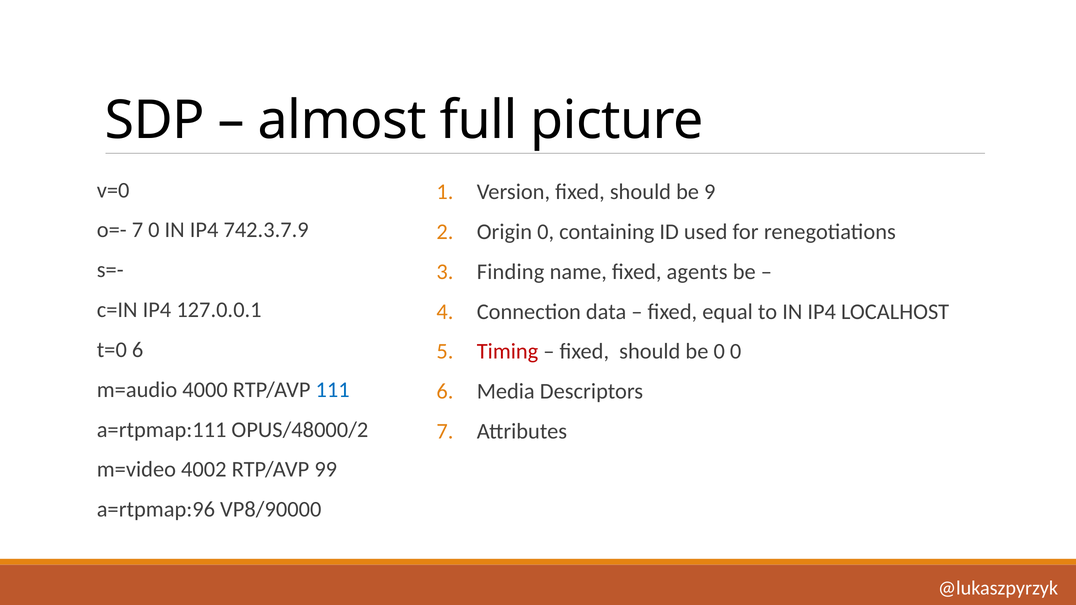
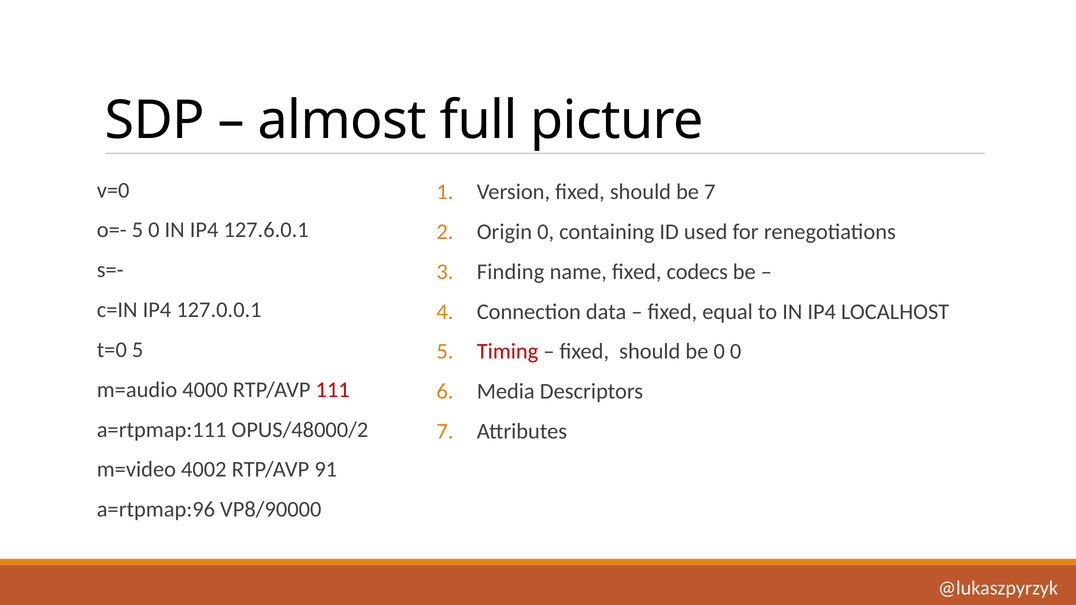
be 9: 9 -> 7 (710, 192)
o=- 7: 7 -> 5 (137, 230)
742.3.7.9: 742.3.7.9 -> 127.6.0.1 (266, 230)
agents: agents -> codecs (697, 272)
t=0 6: 6 -> 5 (138, 350)
111 colour: blue -> red (333, 390)
99: 99 -> 91 (326, 470)
